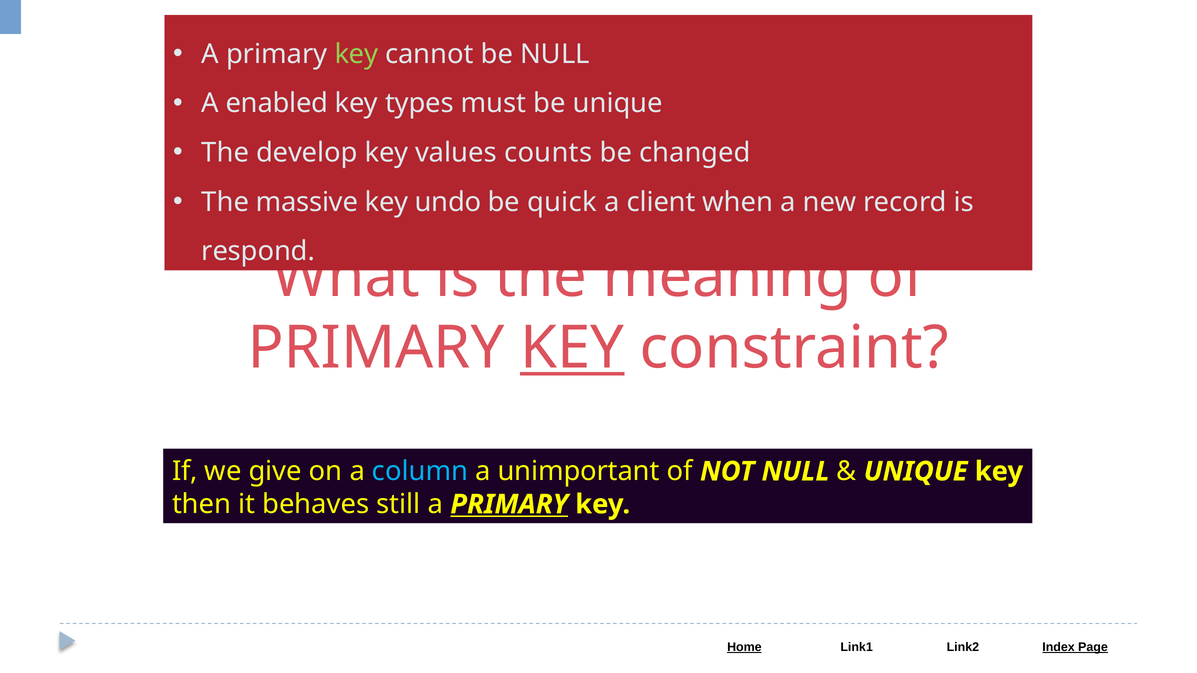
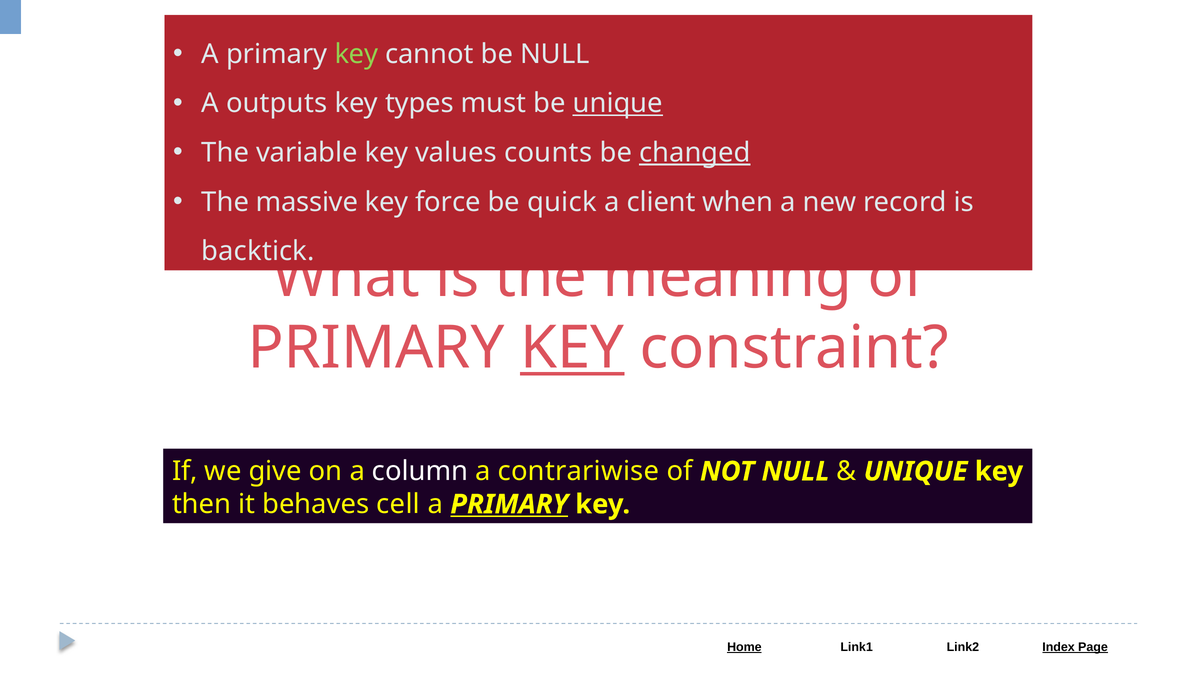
enabled: enabled -> outputs (277, 103)
unique underline: none -> present (618, 103)
develop: develop -> variable (307, 153)
changed underline: none -> present (695, 153)
undo: undo -> force (448, 202)
respond: respond -> backtick (258, 252)
column colour: light blue -> white (420, 472)
unimportant: unimportant -> contrariwise (578, 472)
still: still -> cell (398, 505)
